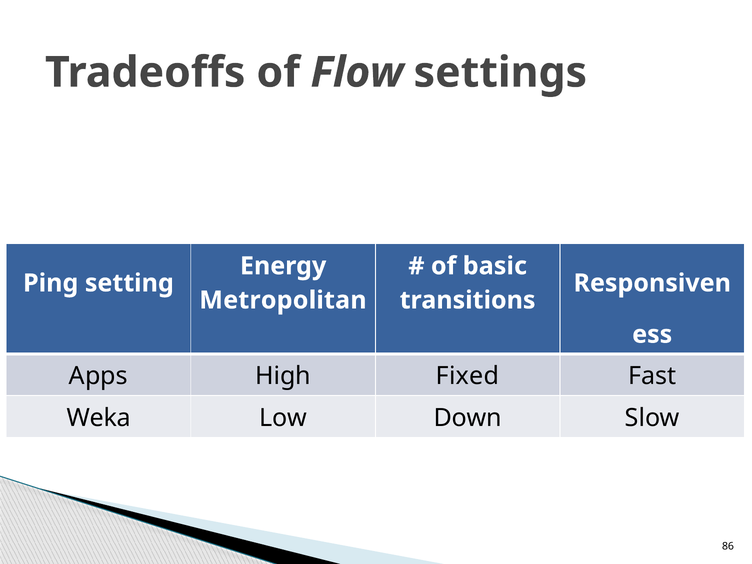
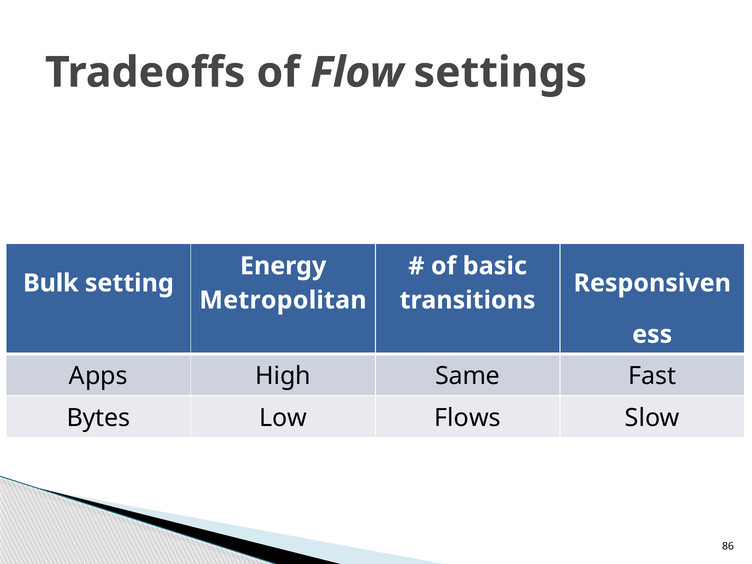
Ping: Ping -> Bulk (51, 283)
Fixed: Fixed -> Same (468, 376)
Weka: Weka -> Bytes (99, 418)
Down: Down -> Flows (468, 418)
